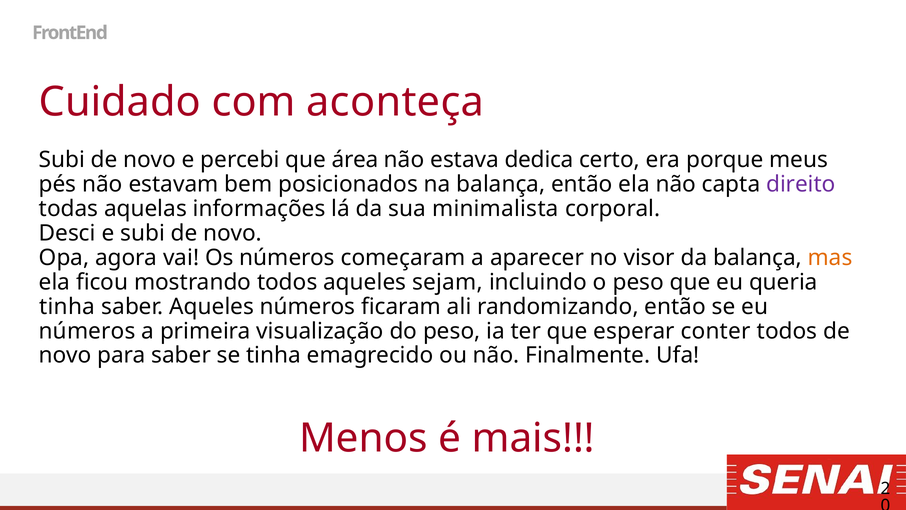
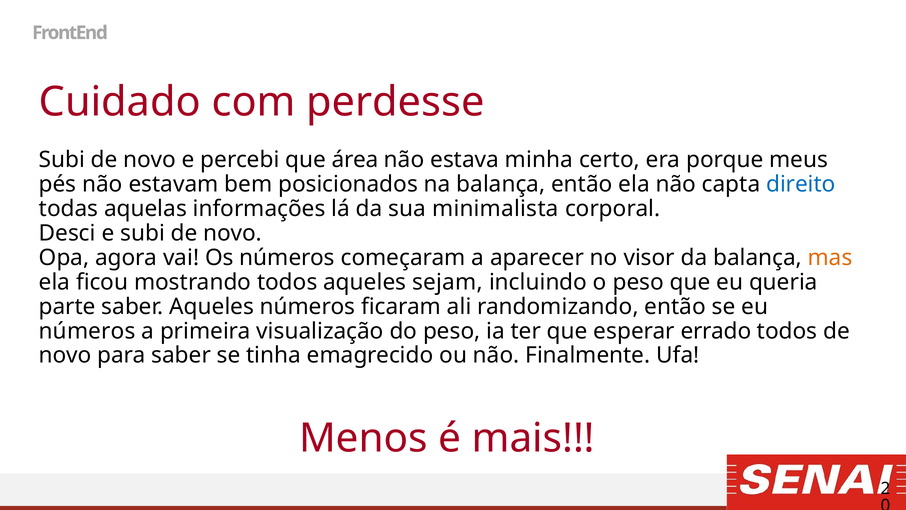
aconteça: aconteça -> perdesse (395, 102)
dedica: dedica -> minha (539, 160)
direito colour: purple -> blue (801, 184)
tinha: tinha -> parte (67, 306)
conter: conter -> errado (716, 331)
